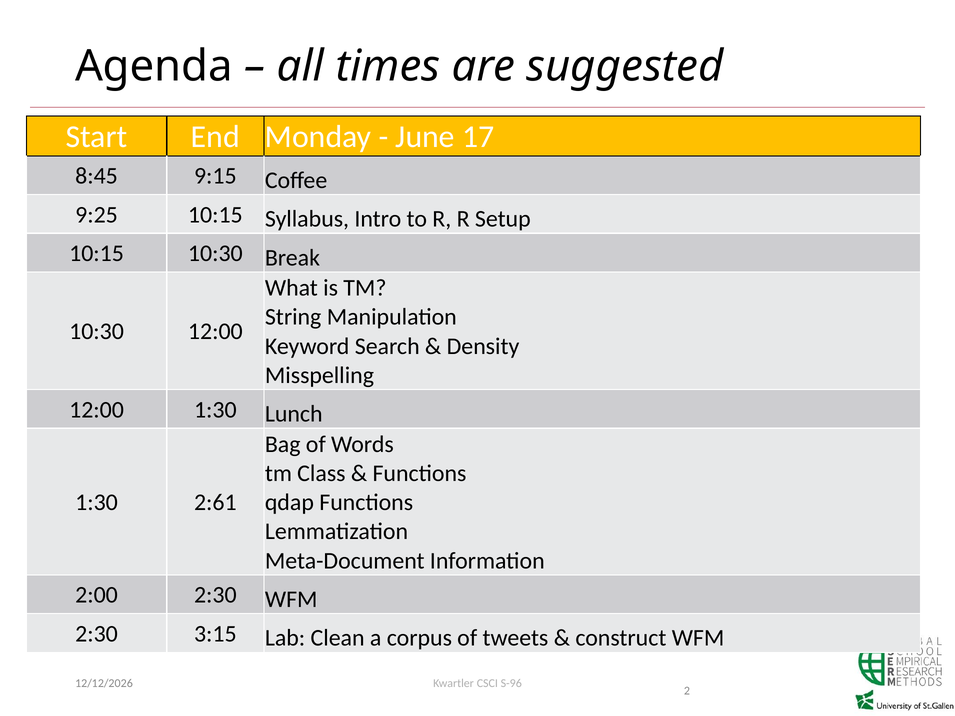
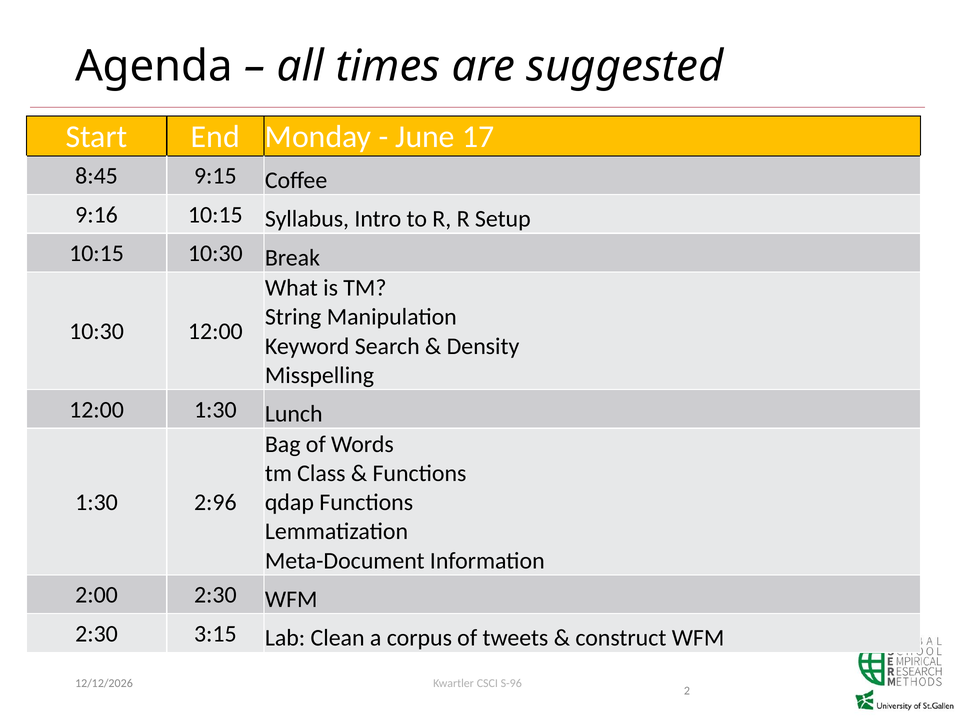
9:25: 9:25 -> 9:16 (96, 215)
2:61: 2:61 -> 2:96 (215, 503)
